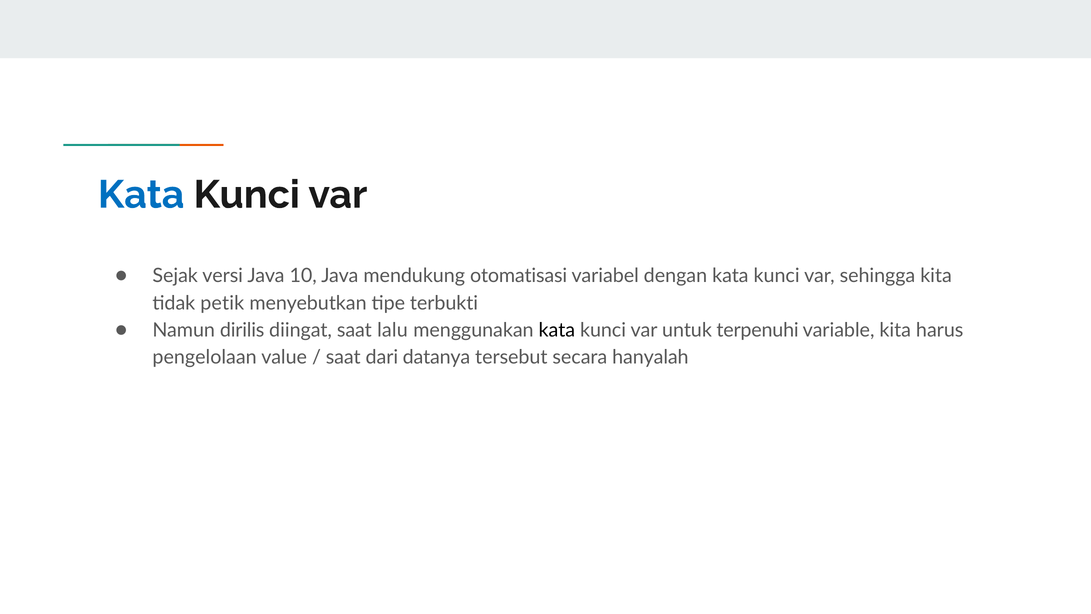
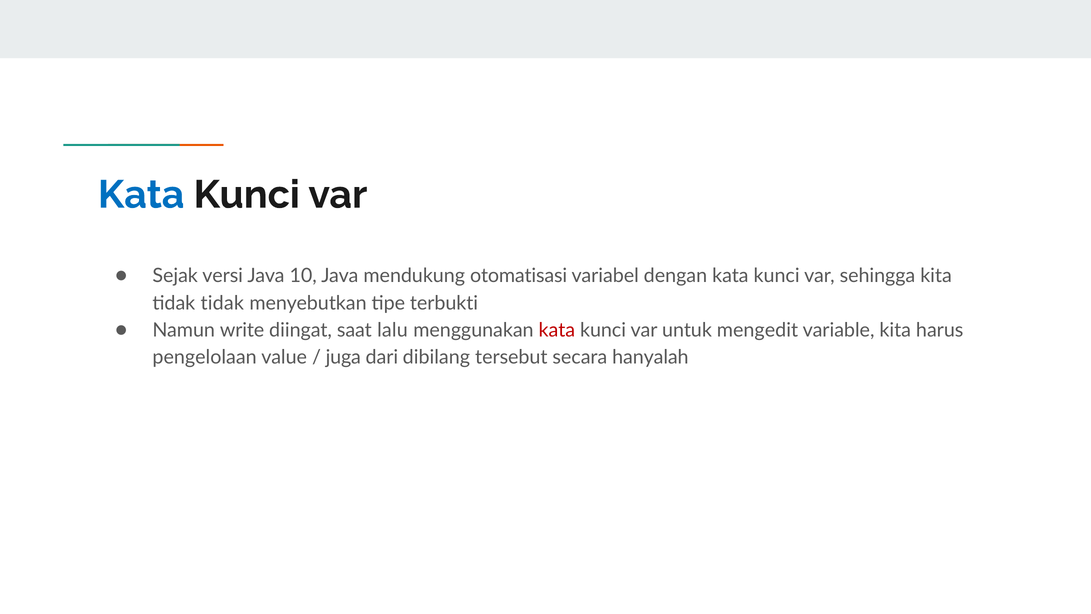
tidak petik: petik -> tidak (222, 303)
dirilis: dirilis -> write (242, 330)
kata colour: black -> red (557, 330)
terpenuhi: terpenuhi -> mengedit (757, 330)
saat: saat -> juga (343, 357)
datanya: datanya -> dibilang (436, 357)
